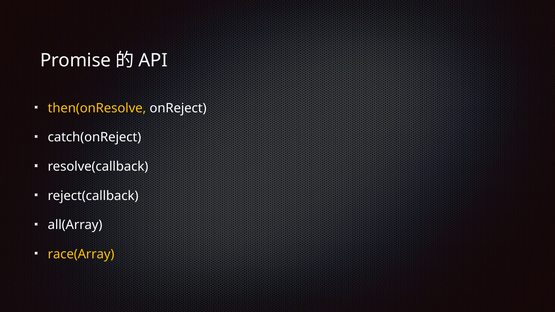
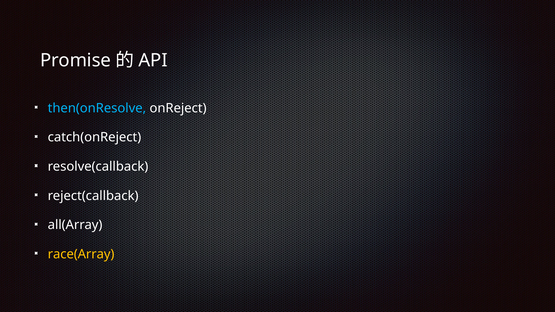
then(onResolve colour: yellow -> light blue (97, 108)
